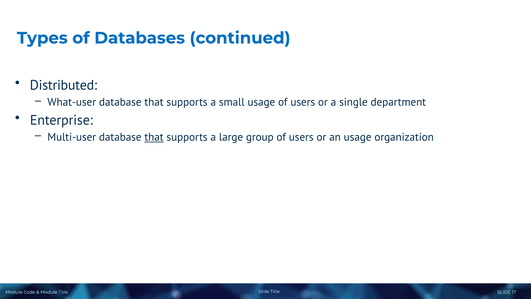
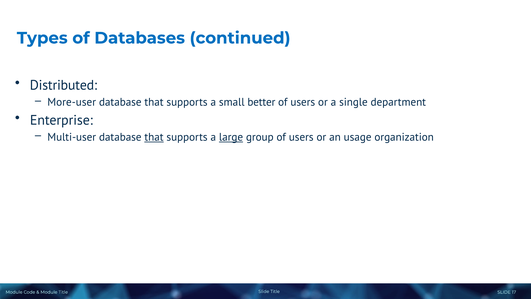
What-user: What-user -> More-user (72, 102)
small usage: usage -> better (261, 102)
large underline: none -> present (231, 137)
